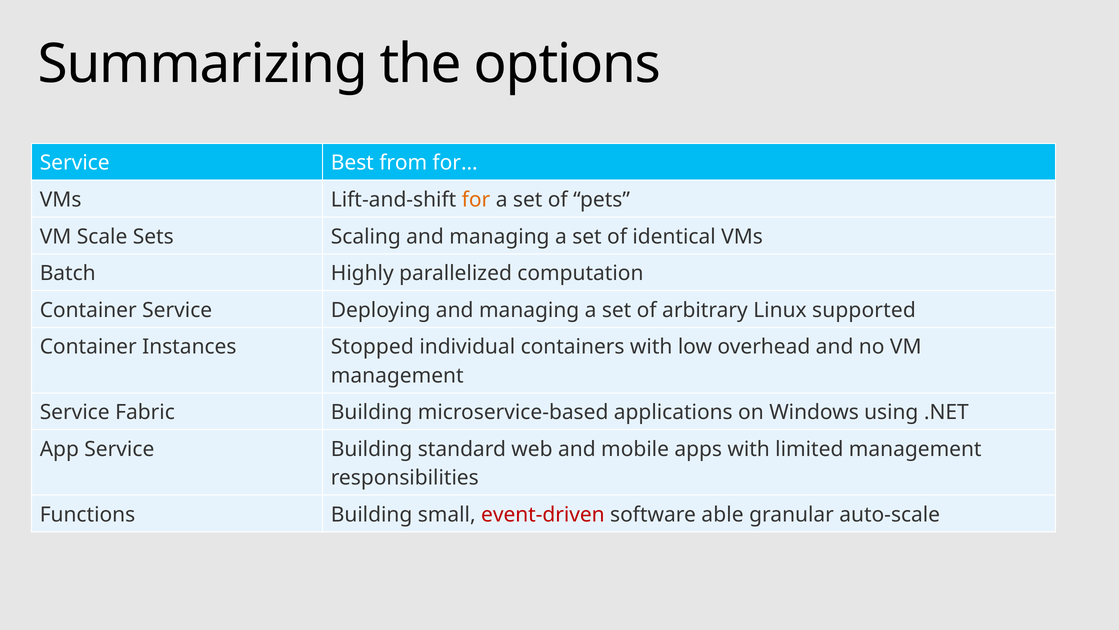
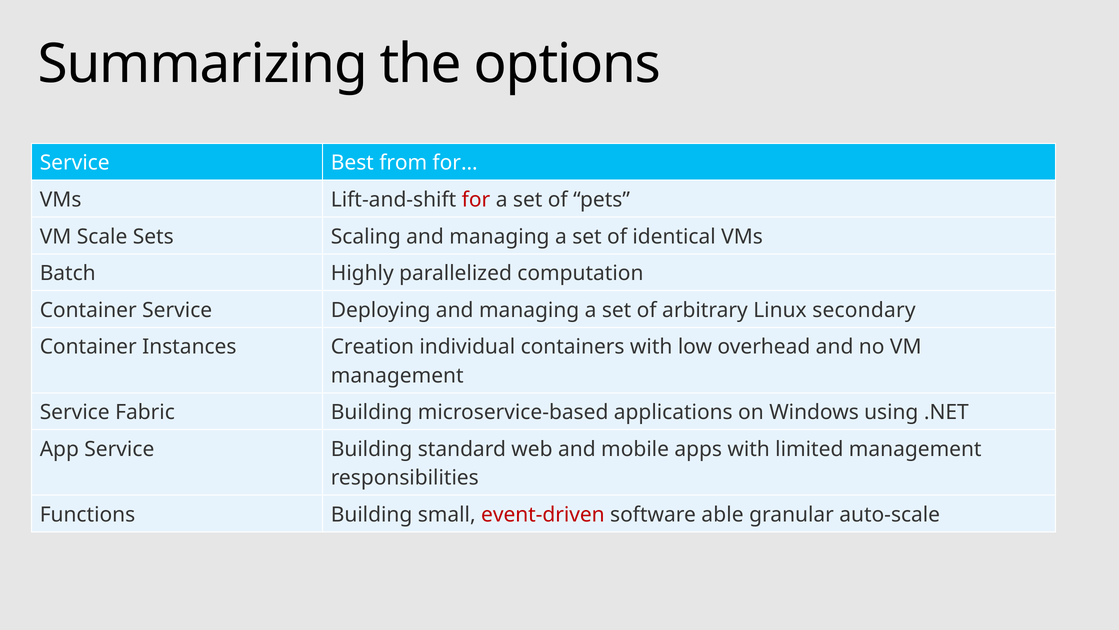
for colour: orange -> red (476, 200)
supported: supported -> secondary (864, 310)
Stopped: Stopped -> Creation (372, 347)
